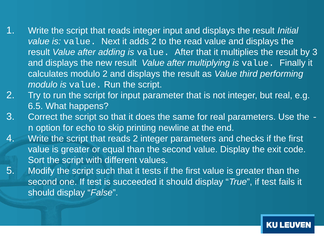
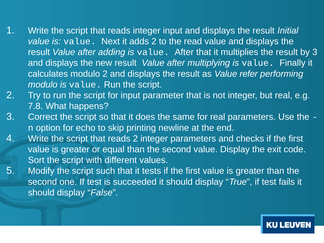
third: third -> refer (249, 74)
6.5: 6.5 -> 7.8 (35, 106)
